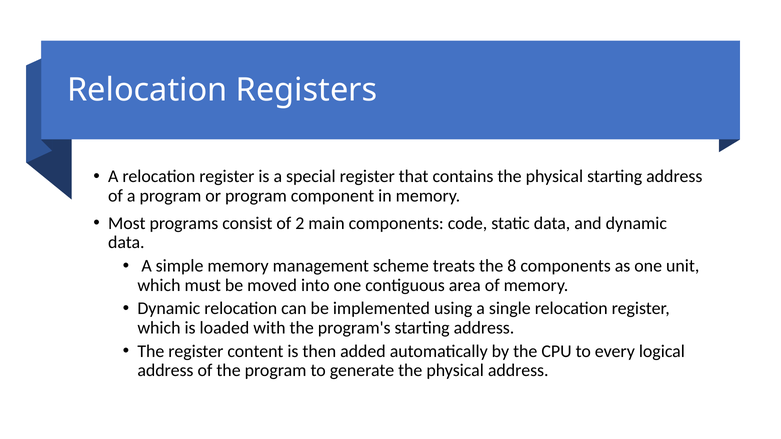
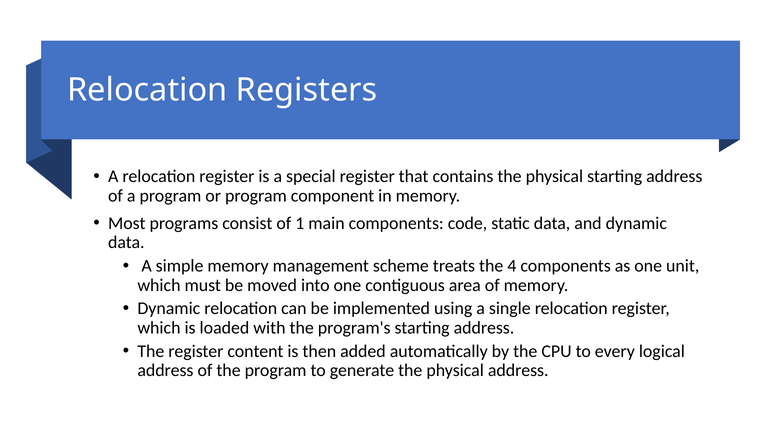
2: 2 -> 1 (300, 223)
8: 8 -> 4 (512, 266)
